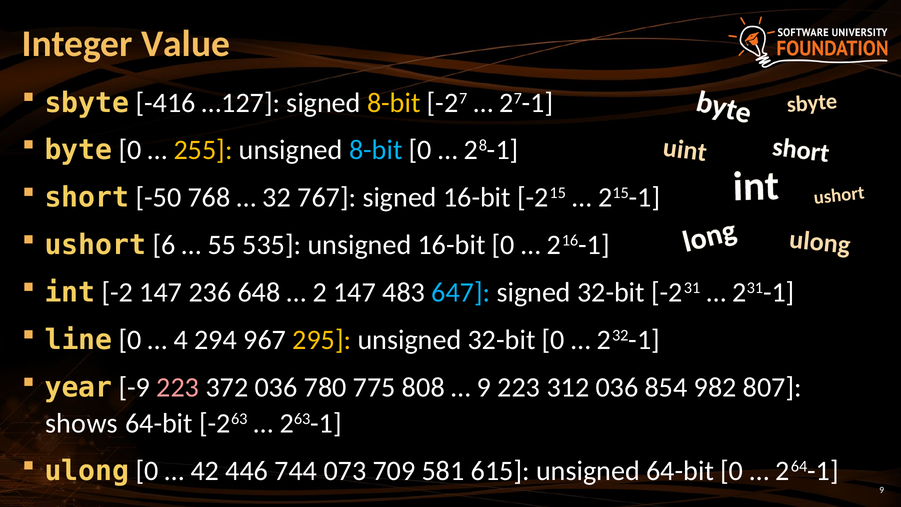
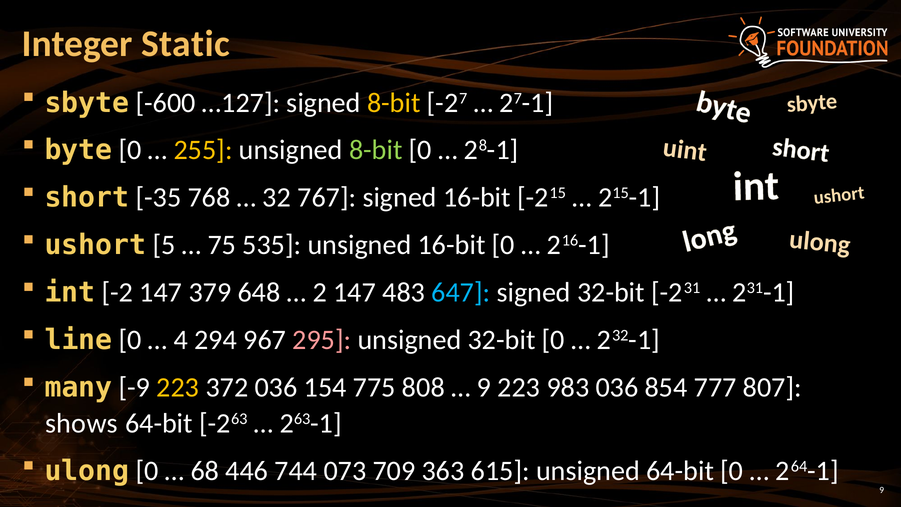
Value: Value -> Static (185, 44)
-416: -416 -> -600 (166, 103)
8-bit colour: light blue -> light green (376, 150)
-50: -50 -> -35 (158, 198)
6: 6 -> 5 (164, 245)
55: 55 -> 75 (222, 245)
236: 236 -> 379 (210, 292)
295 colour: yellow -> pink (322, 340)
year: year -> many (78, 387)
223 colour: pink -> yellow (178, 387)
780: 780 -> 154 (325, 387)
312: 312 -> 983 (568, 387)
982: 982 -> 777 (715, 387)
42: 42 -> 68 (205, 471)
581: 581 -> 363 (443, 471)
